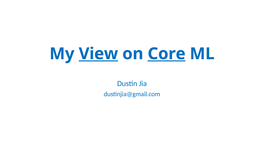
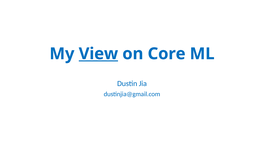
Core underline: present -> none (167, 54)
